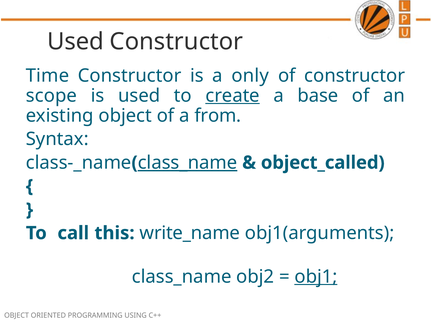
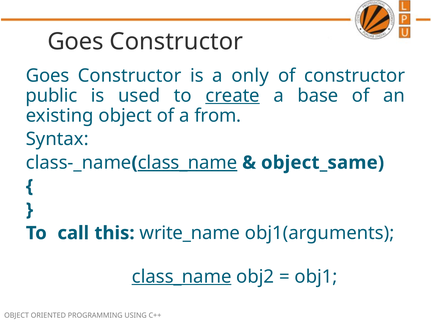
Used: Used -> Goes (76, 42)
Time: Time -> Goes (48, 76)
scope: scope -> public (52, 96)
object_called: object_called -> object_same (323, 163)
class_name underline: none -> present (182, 277)
obj1 underline: present -> none (316, 277)
